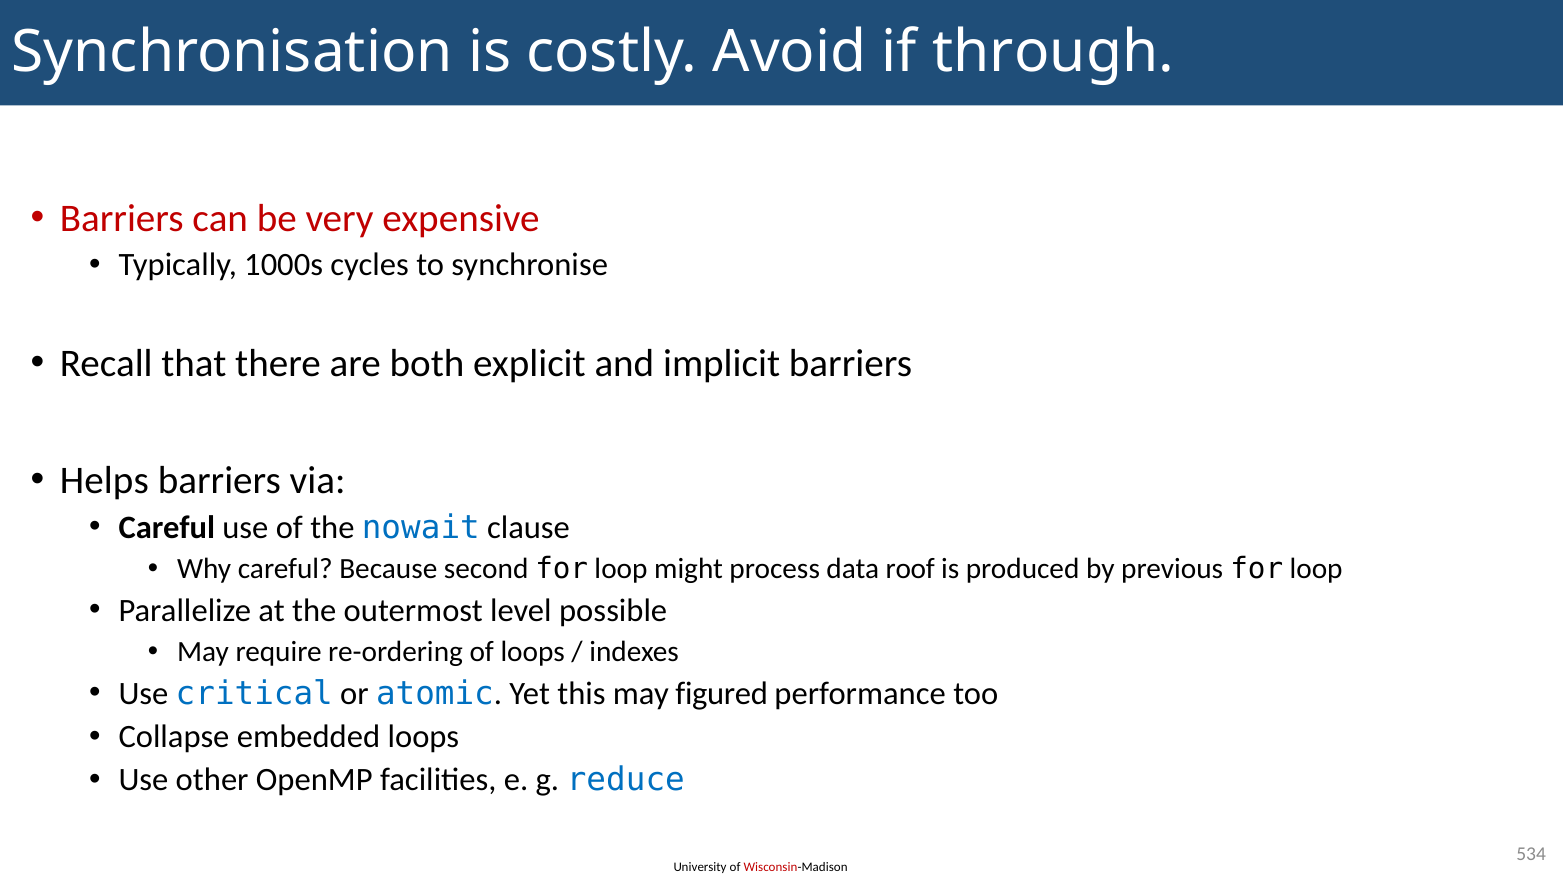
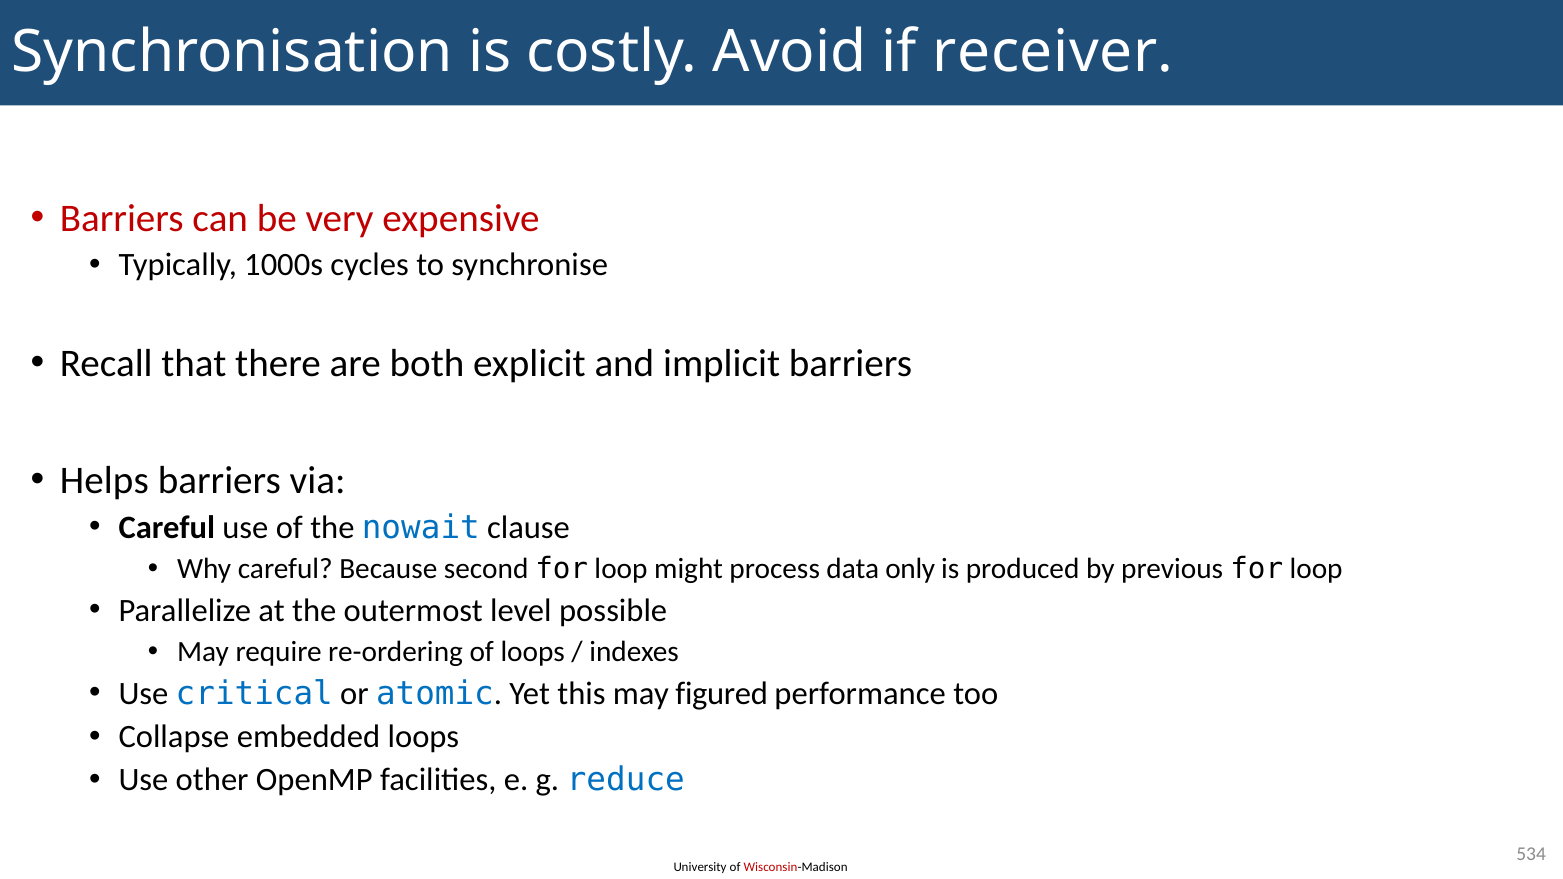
through: through -> receiver (1053, 52)
roof: roof -> only (910, 569)
